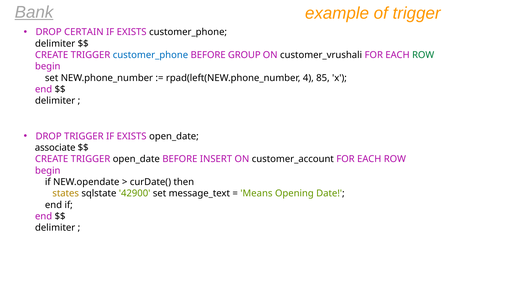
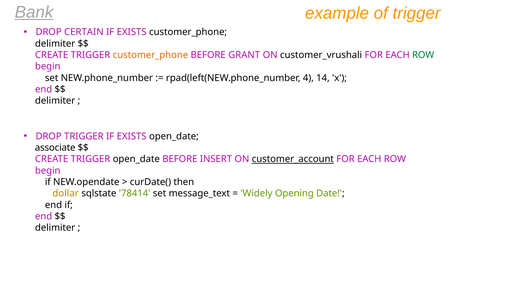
customer_phone colour: blue -> orange (150, 55)
GROUP: GROUP -> GRANT (244, 55)
85: 85 -> 14 (323, 78)
customer_account underline: none -> present (293, 159)
states: states -> dollar (66, 193)
42900: 42900 -> 78414 (135, 193)
Means: Means -> Widely (256, 193)
